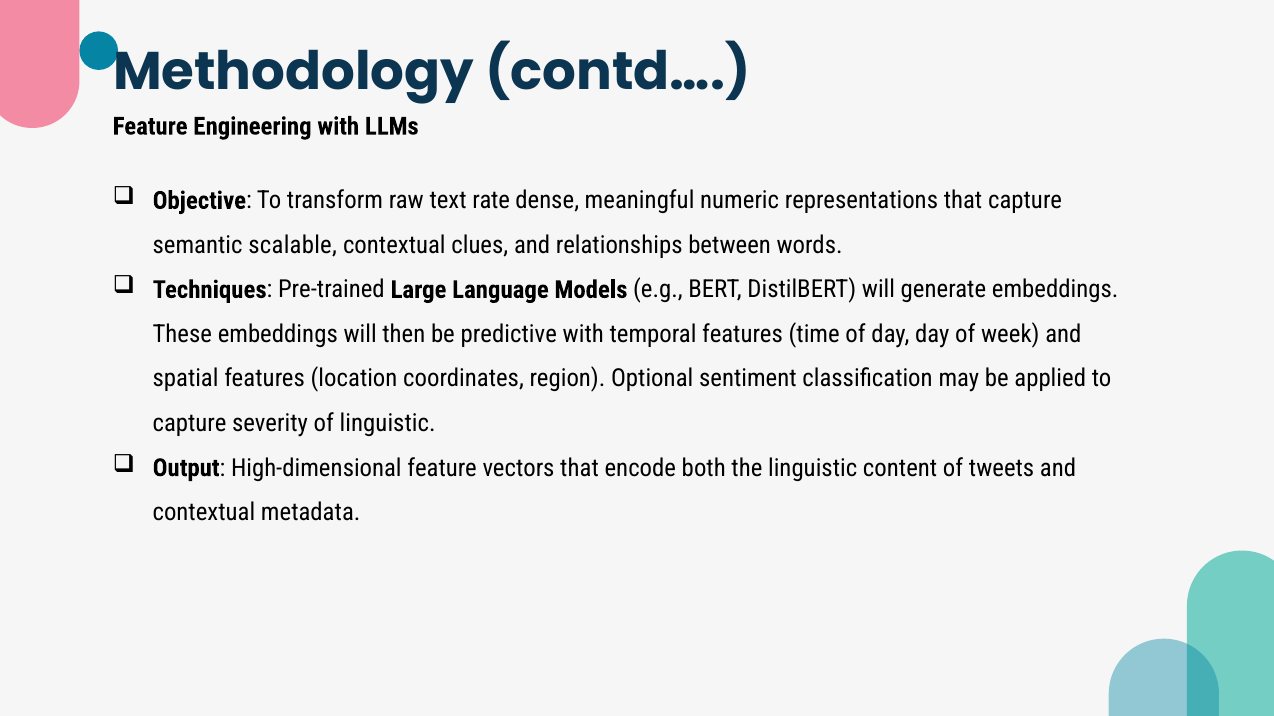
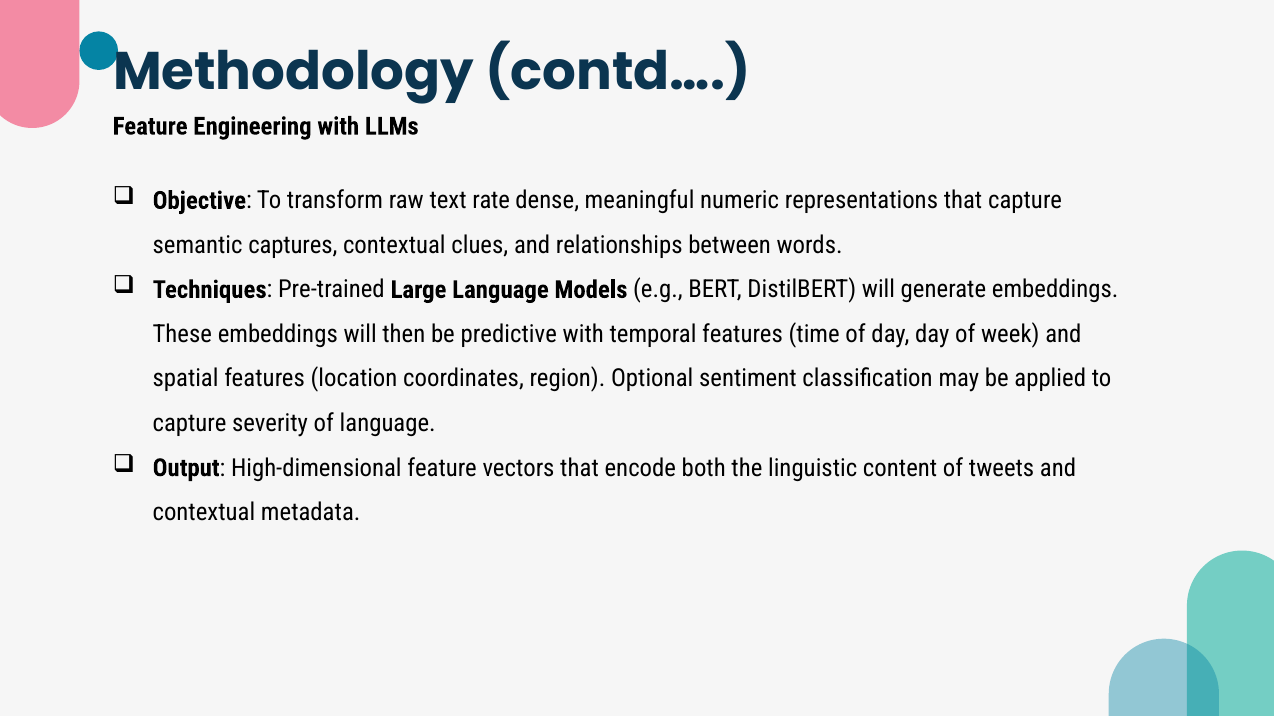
scalable: scalable -> captures (293, 245)
of linguistic: linguistic -> language (388, 424)
